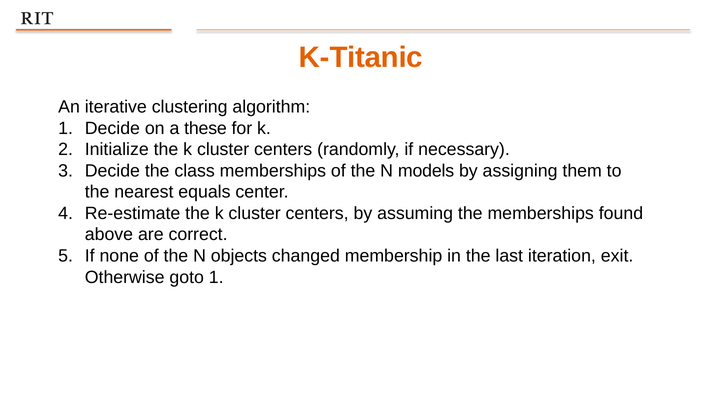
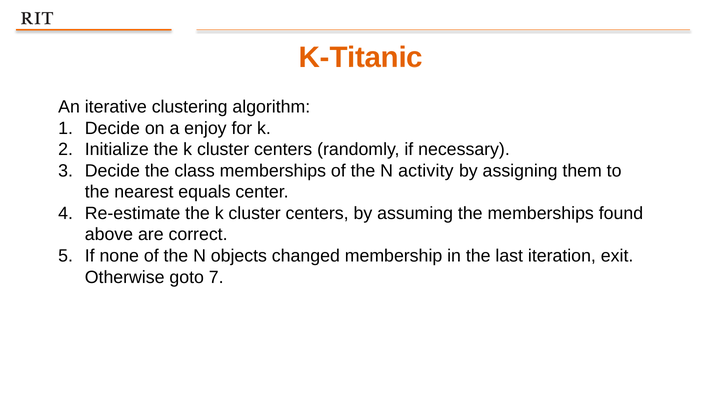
these: these -> enjoy (205, 128)
models: models -> activity (426, 171)
goto 1: 1 -> 7 (216, 277)
